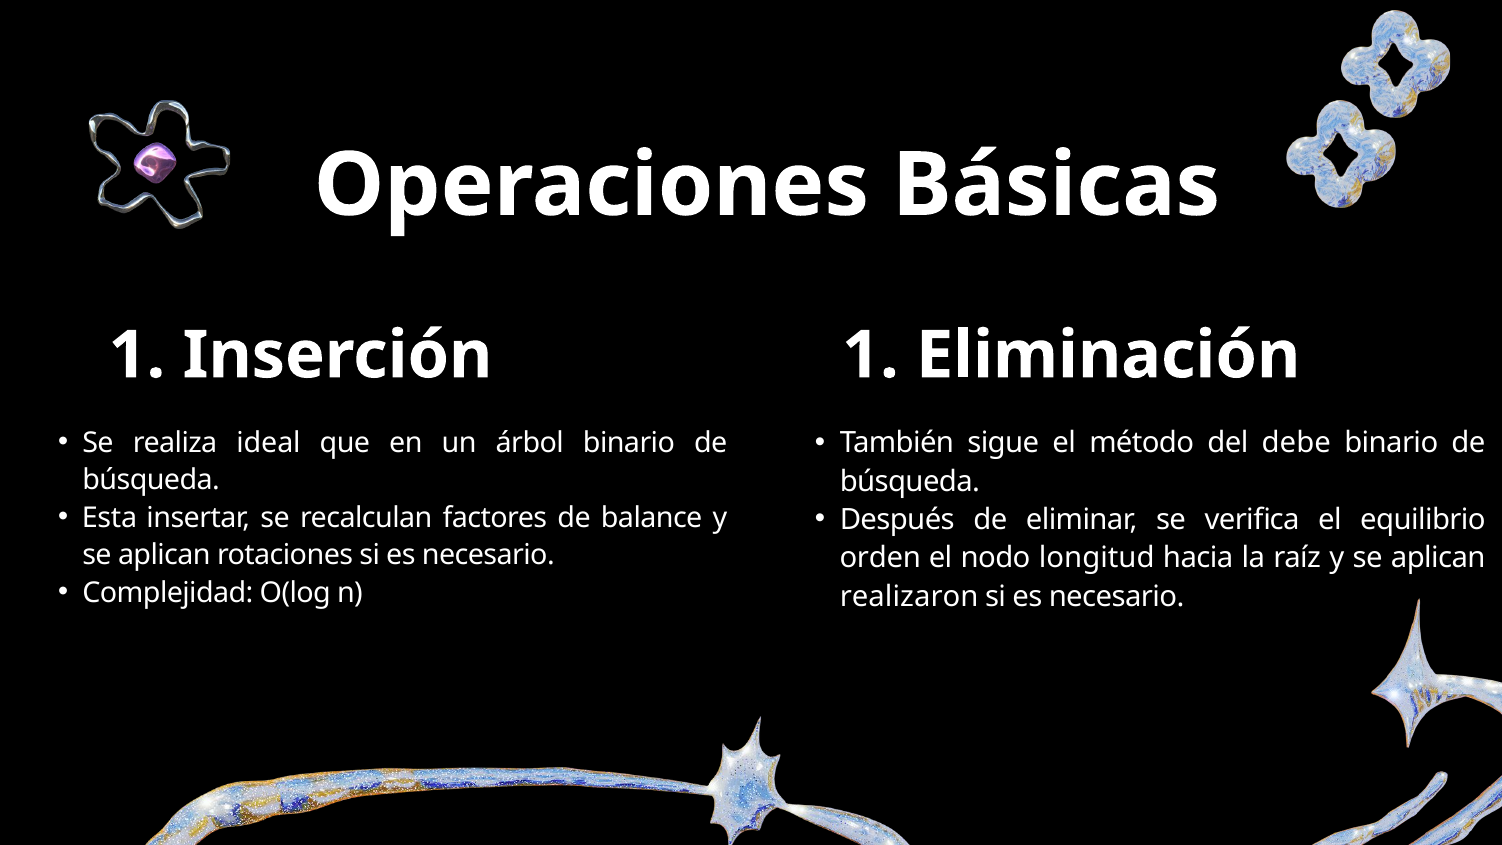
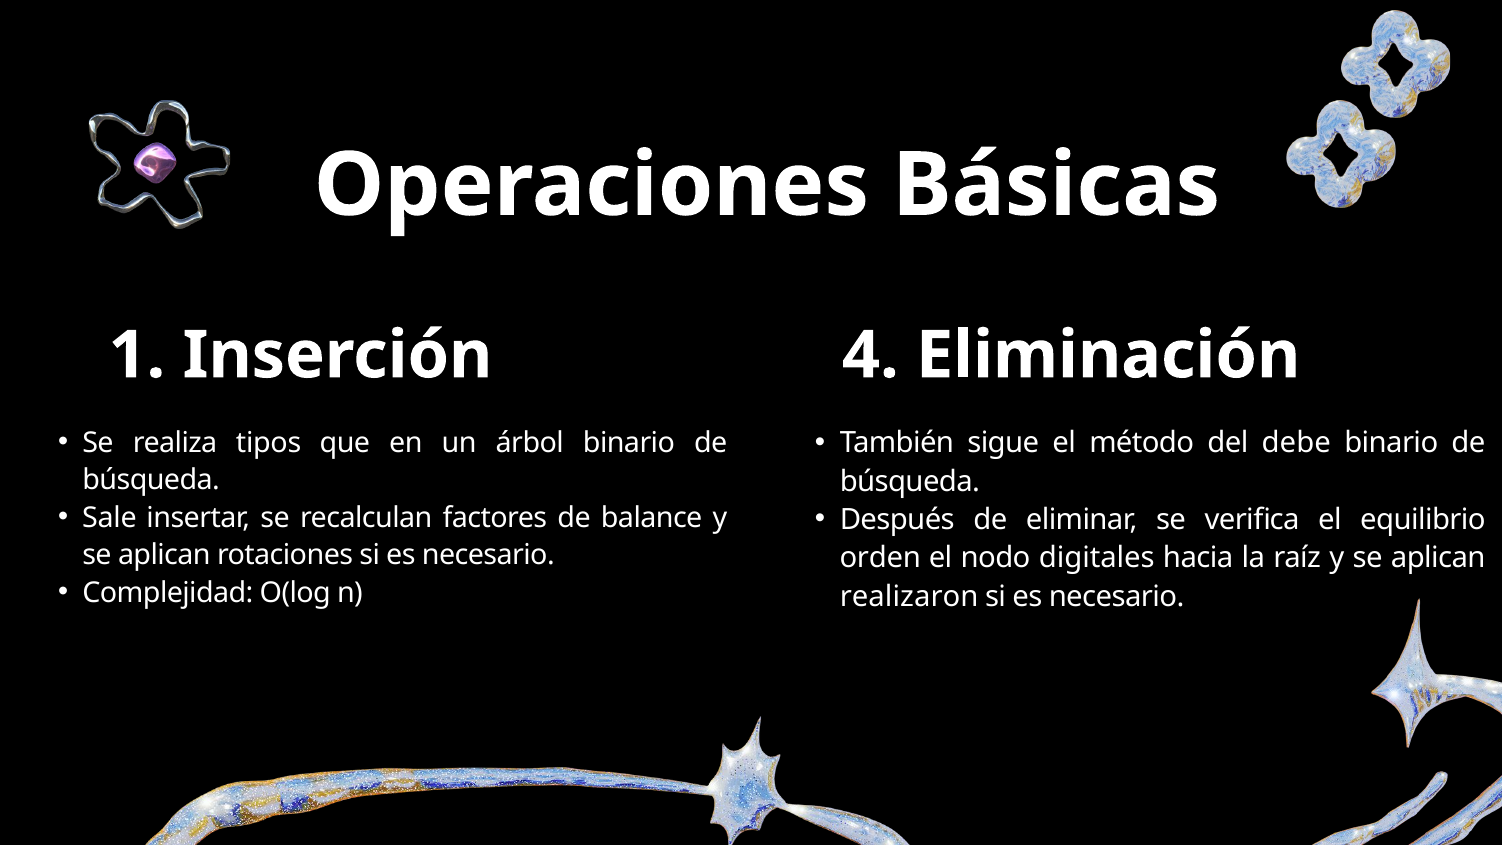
Inserción 1: 1 -> 4 (870, 355)
ideal: ideal -> tipos (269, 442)
Esta: Esta -> Sale (109, 518)
longitud: longitud -> digitales (1097, 558)
